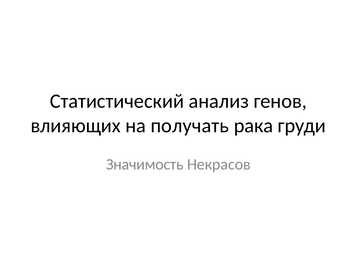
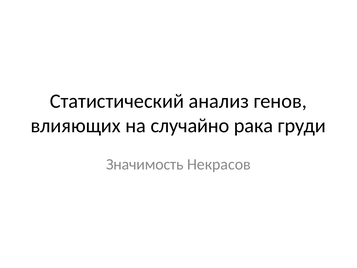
получать: получать -> случайно (190, 125)
